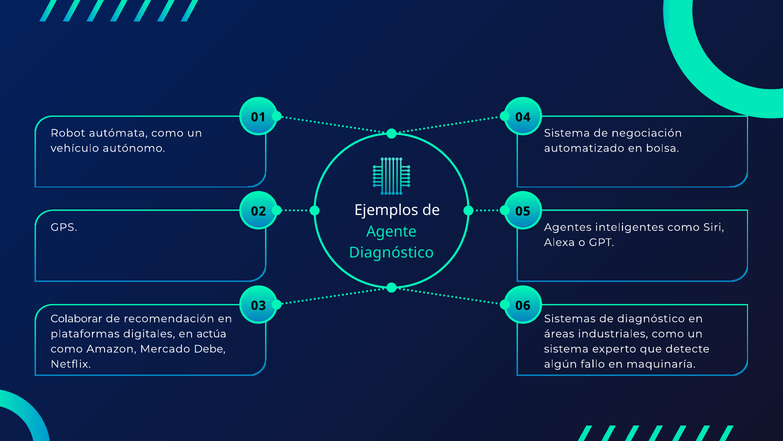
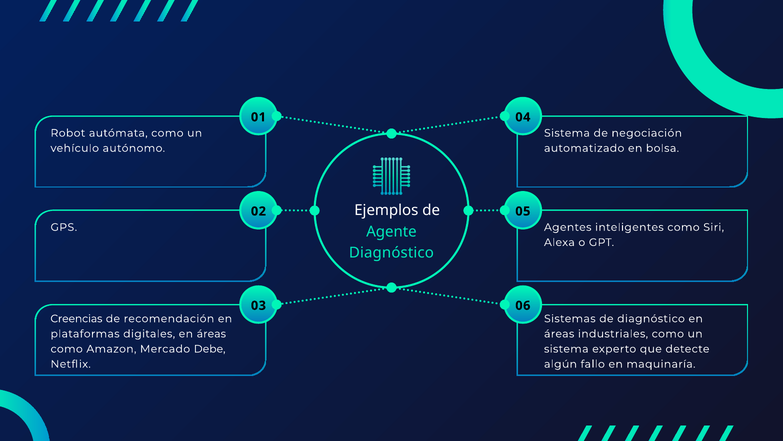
Colaborar: Colaborar -> Creencias (76, 318)
digitales en actúa: actúa -> áreas (211, 333)
